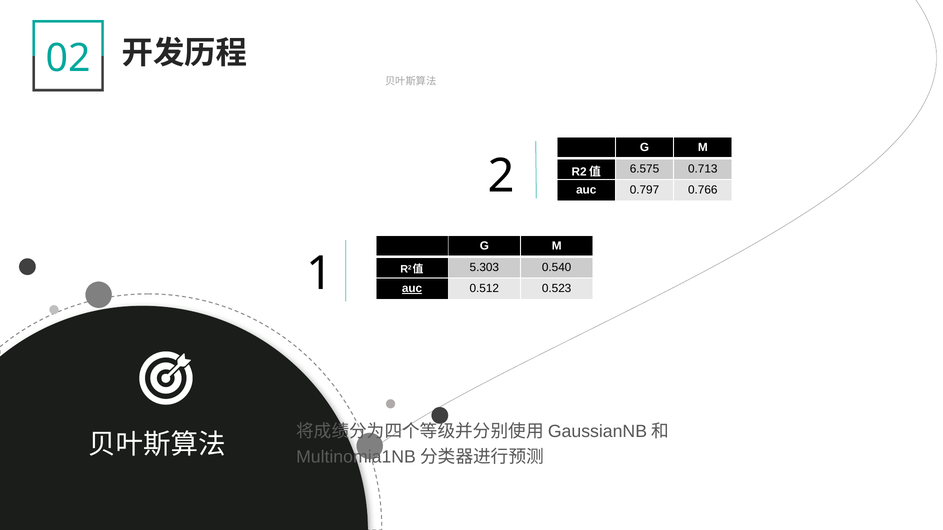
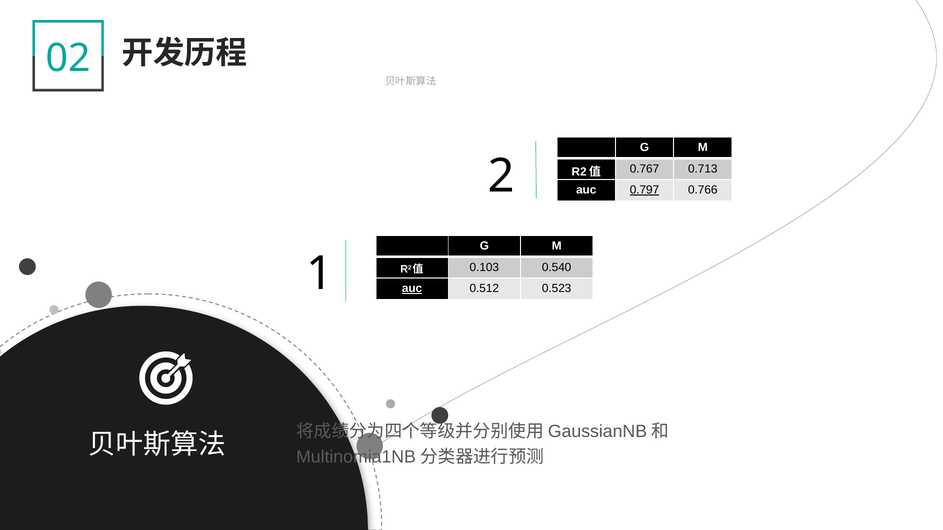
6.575: 6.575 -> 0.767 (645, 169)
0.797 underline: none -> present (645, 190)
5.303: 5.303 -> 0.103 (484, 267)
